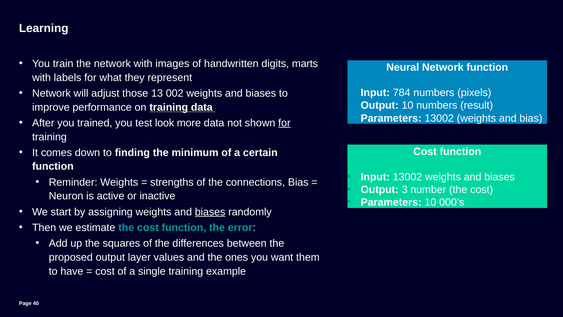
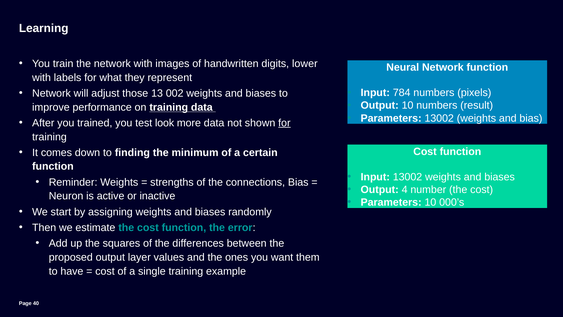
marts: marts -> lower (305, 64)
3: 3 -> 4 (405, 189)
biases underline: present -> none (210, 212)
